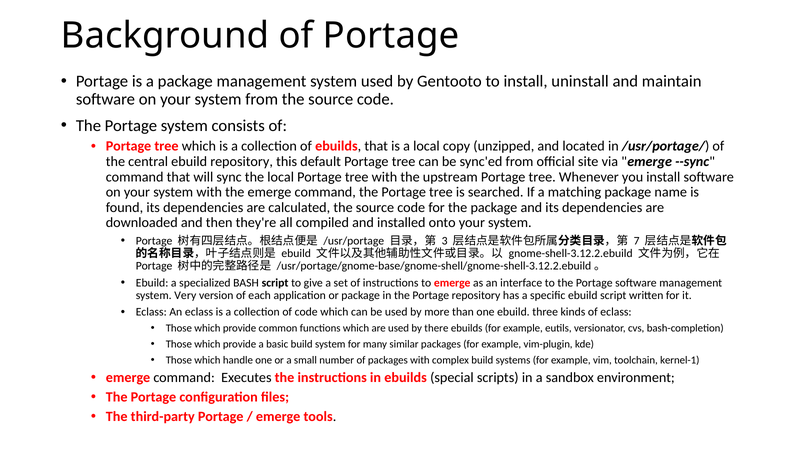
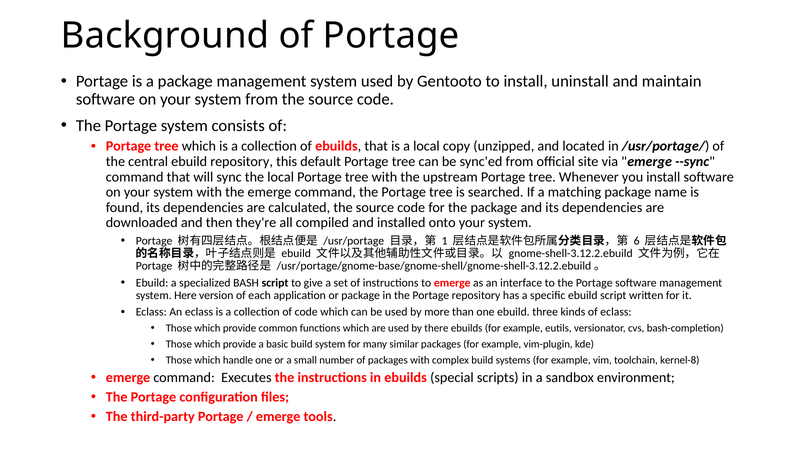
3: 3 -> 1 (445, 241)
7: 7 -> 6 (637, 241)
Very: Very -> Here (185, 296)
kernel-1: kernel-1 -> kernel-8 (680, 360)
